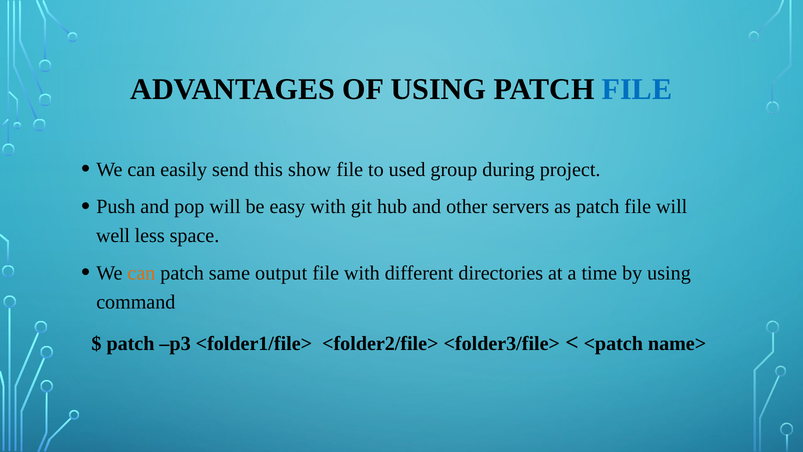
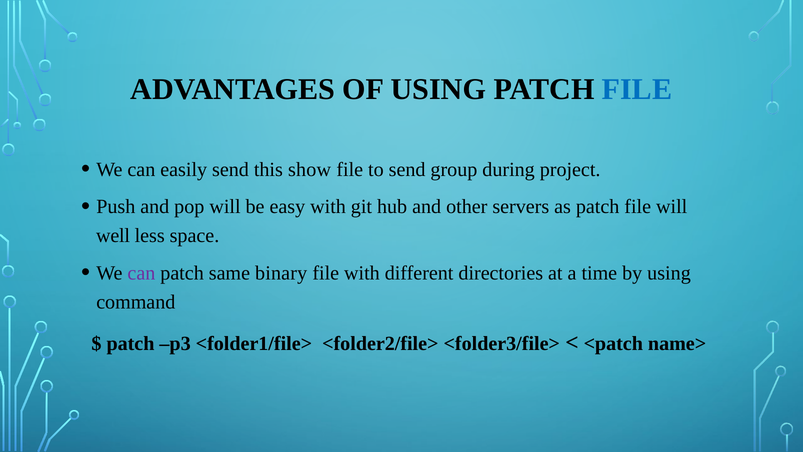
to used: used -> send (407, 169)
can colour: orange -> purple (141, 273)
output: output -> binary (281, 273)
